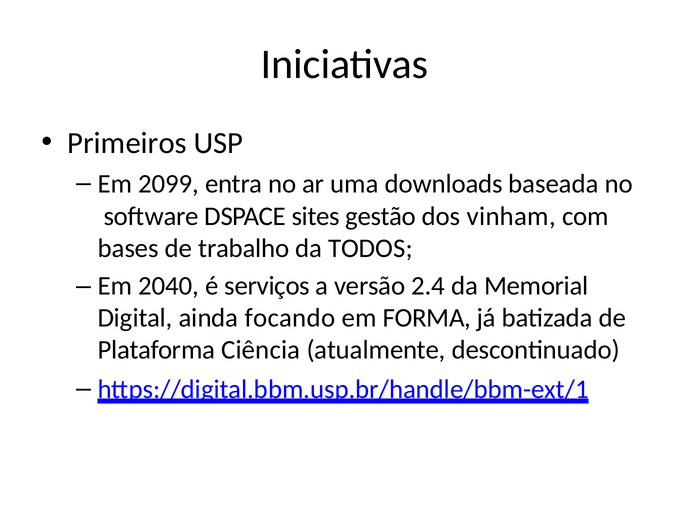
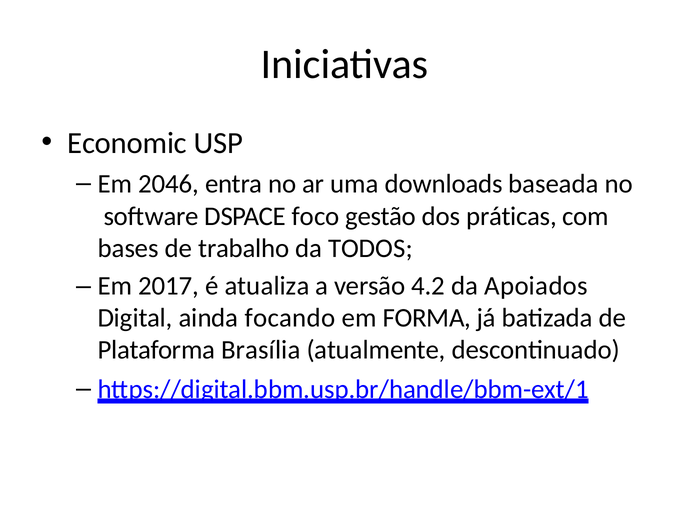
Primeiros: Primeiros -> Economic (127, 143)
2099: 2099 -> 2046 (169, 184)
sites: sites -> foco (316, 216)
vinham: vinham -> práticas (512, 216)
2040: 2040 -> 2017 (169, 286)
serviços: serviços -> atualiza (267, 286)
2.4: 2.4 -> 4.2 (428, 286)
Memorial: Memorial -> Apoiados (536, 286)
Ciência: Ciência -> Brasília (261, 350)
